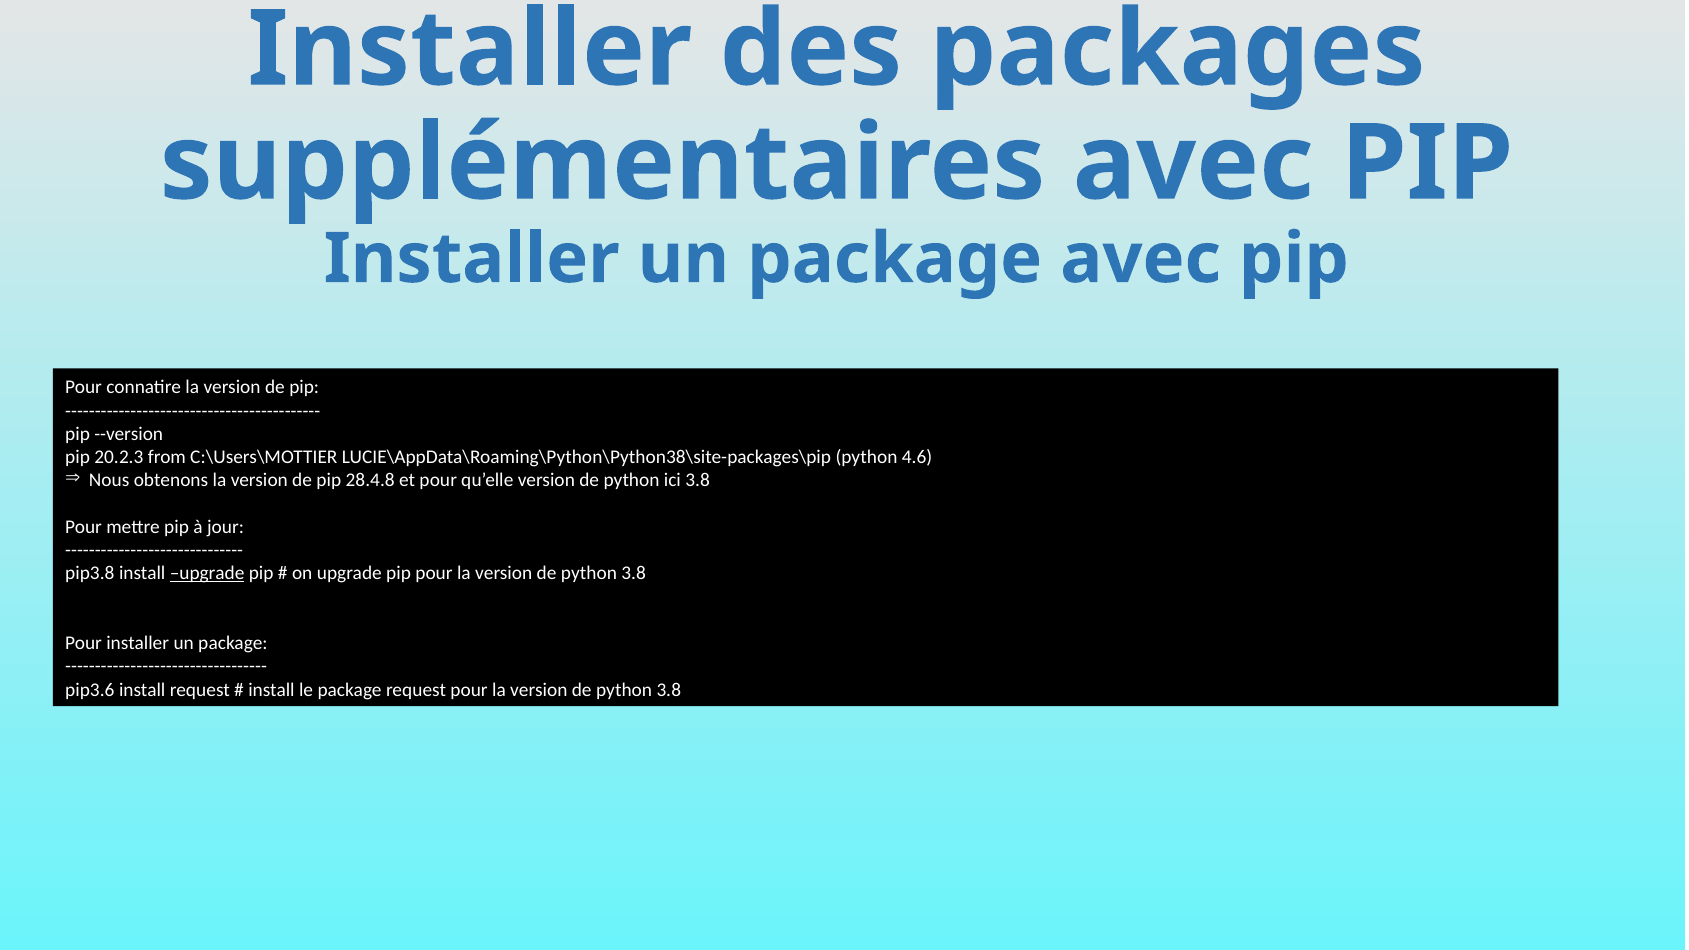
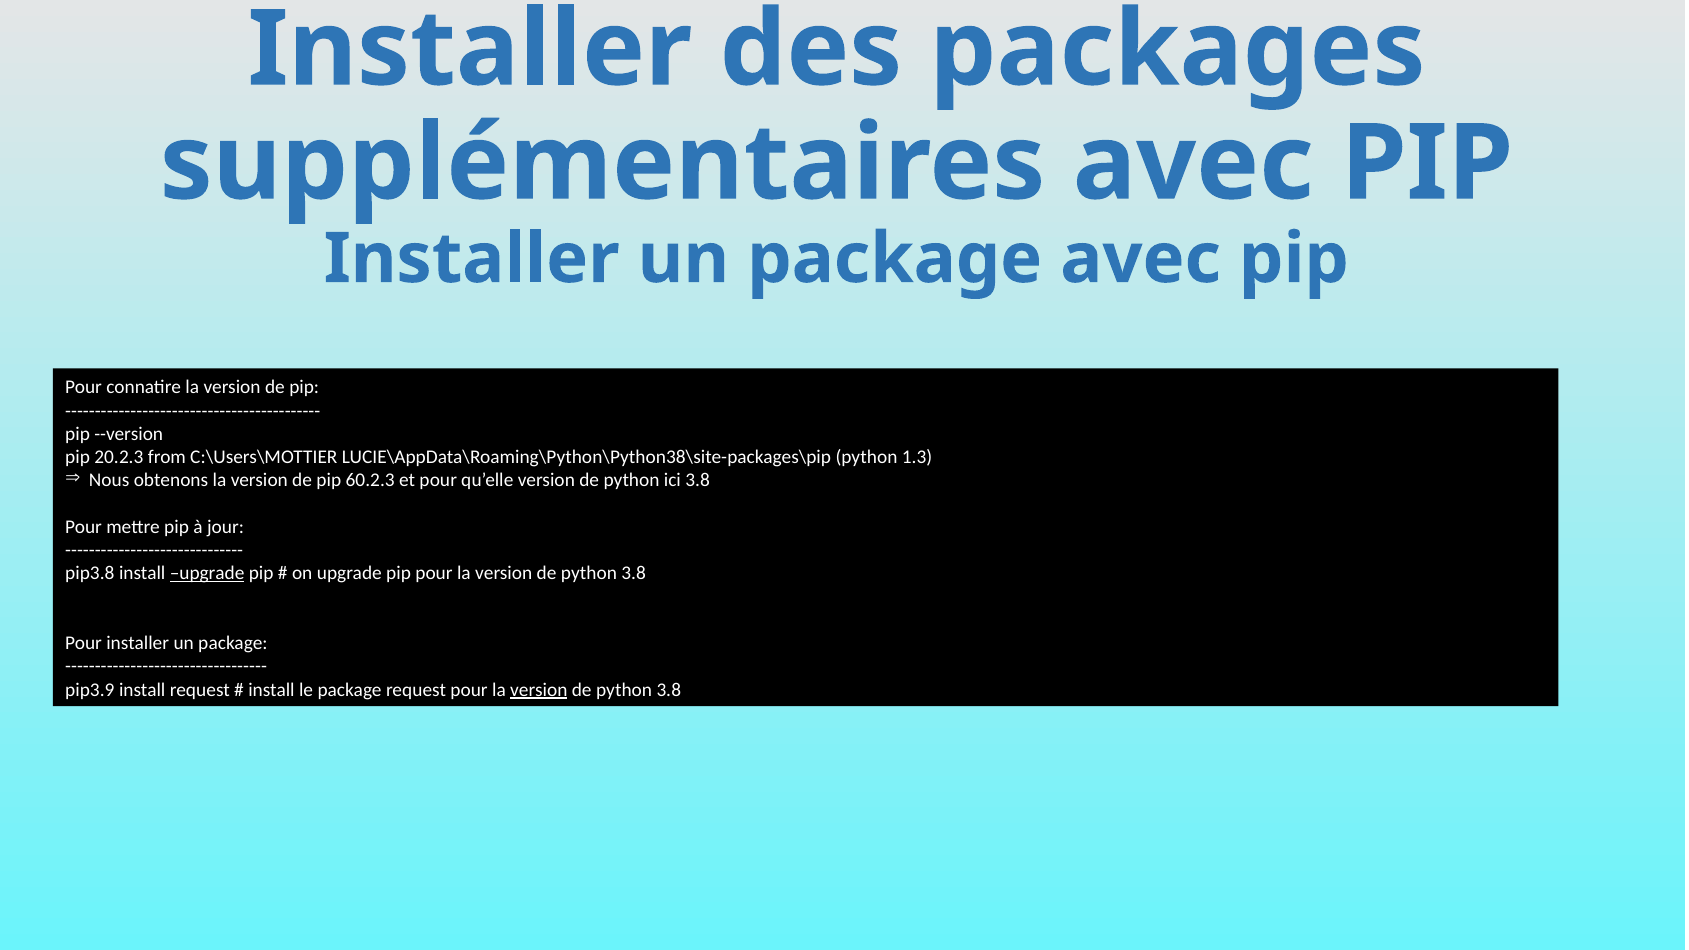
4.6: 4.6 -> 1.3 (917, 457)
28.4.8: 28.4.8 -> 60.2.3 (370, 481)
pip3.6: pip3.6 -> pip3.9 (90, 690)
version underline: none -> present (539, 690)
